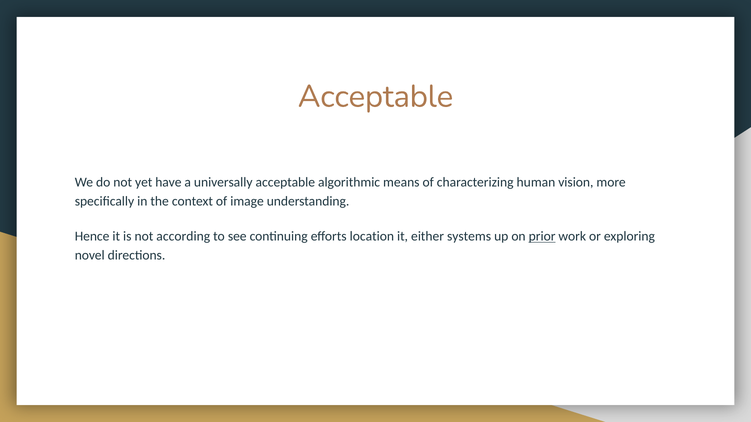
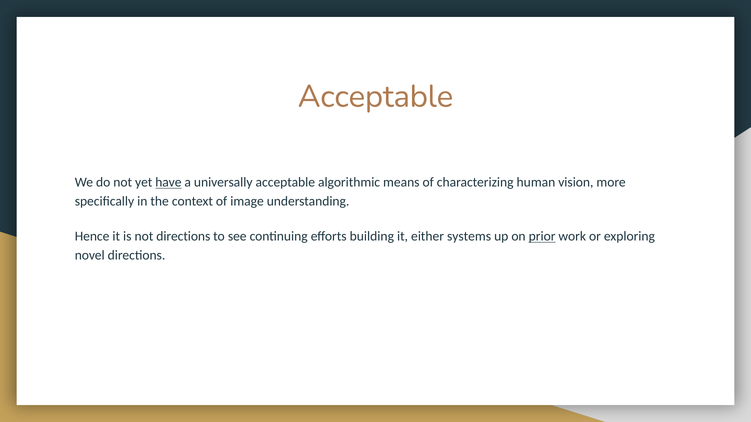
have underline: none -> present (168, 183)
not according: according -> directions (183, 237)
location: location -> building (372, 237)
